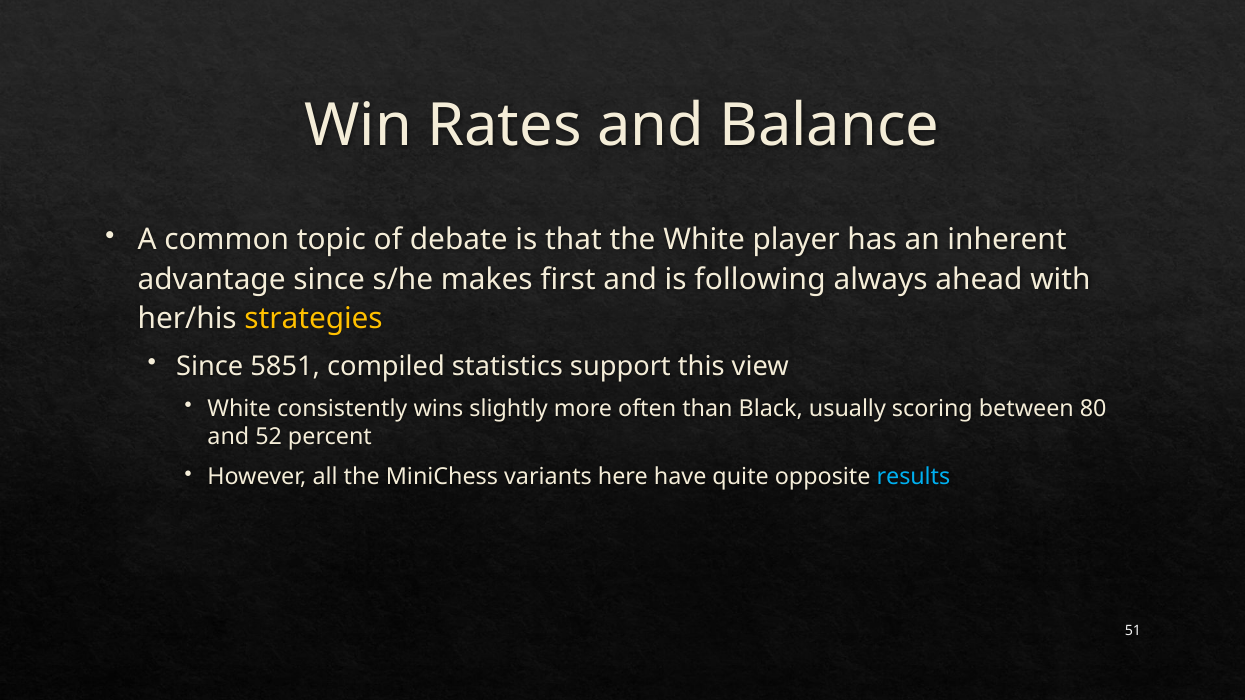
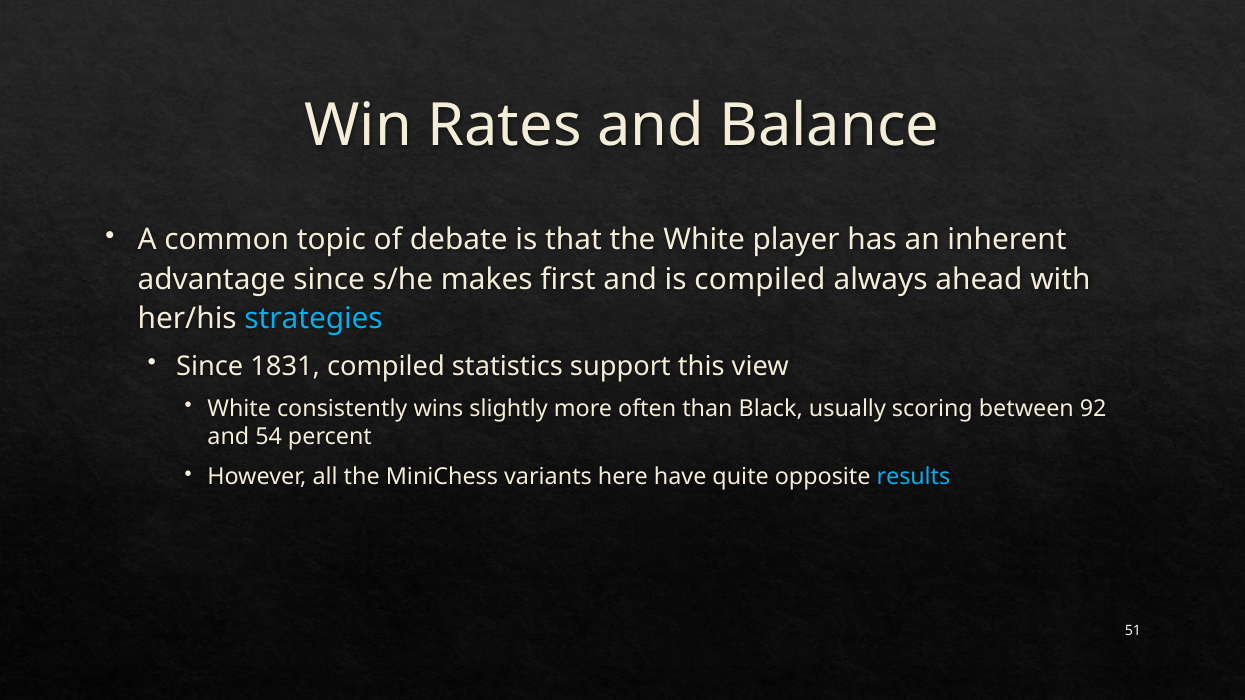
is following: following -> compiled (760, 280)
strategies colour: yellow -> light blue (314, 319)
5851: 5851 -> 1831 (285, 366)
80: 80 -> 92 (1093, 409)
52: 52 -> 54 (269, 437)
